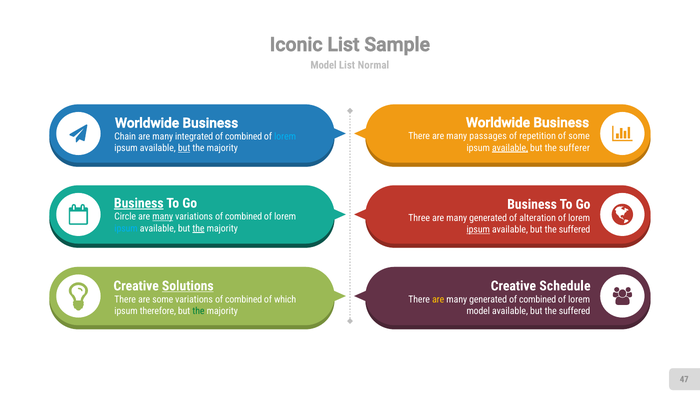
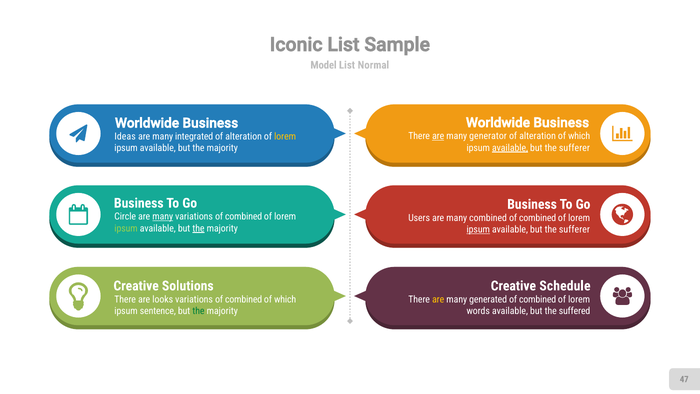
are underline: none -> present (438, 136)
passages: passages -> generator (488, 136)
repetition: repetition -> alteration (538, 136)
some: some -> which (579, 136)
Chain: Chain -> Ideas (125, 136)
combined: combined -> alteration (244, 136)
lorem colour: light blue -> yellow (285, 136)
but underline: present -> none (184, 148)
Business underline: present -> none (139, 203)
Three: Three -> Users (419, 218)
generated: generated -> combined (488, 218)
alteration: alteration -> combined (538, 218)
ipsum colour: light blue -> light green (126, 228)
suffered: suffered -> sufferer (574, 229)
Solutions underline: present -> none (188, 286)
are some: some -> looks (163, 299)
therefore: therefore -> sentence (158, 311)
model: model -> words (478, 311)
